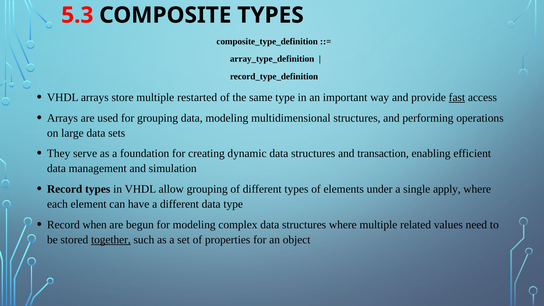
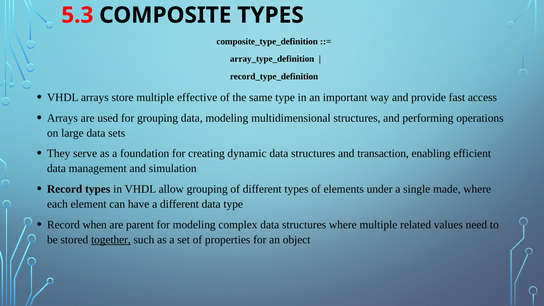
restarted: restarted -> effective (197, 97)
fast underline: present -> none (457, 97)
apply: apply -> made (447, 189)
begun: begun -> parent (140, 225)
